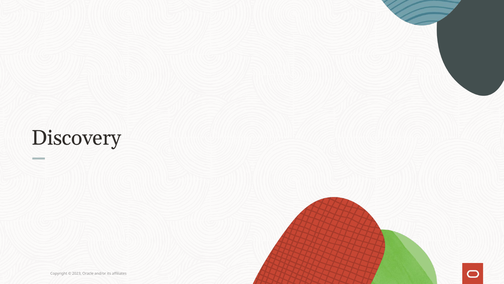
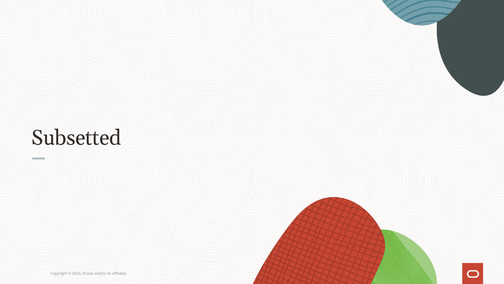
Discovery: Discovery -> Subsetted (76, 138)
